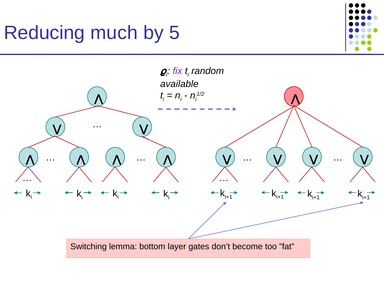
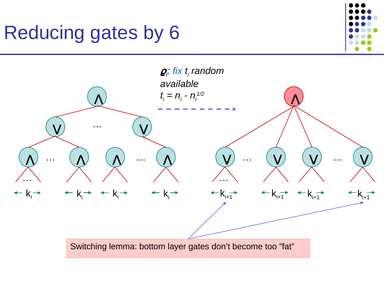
Reducing much: much -> gates (114, 33)
5: 5 -> 6 (174, 33)
fix colour: purple -> blue (177, 71)
